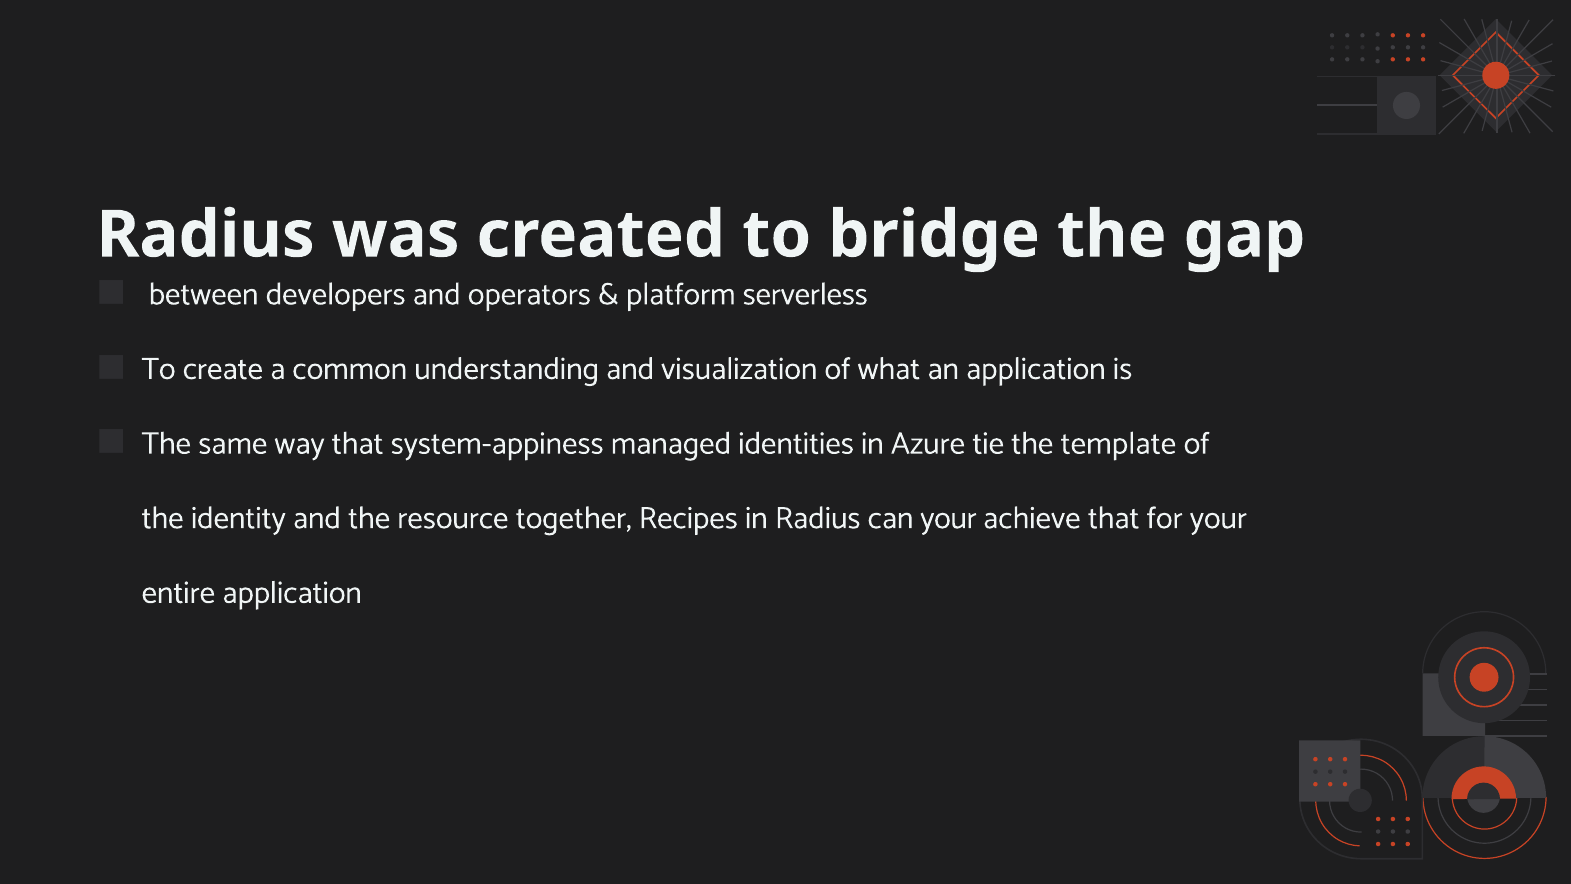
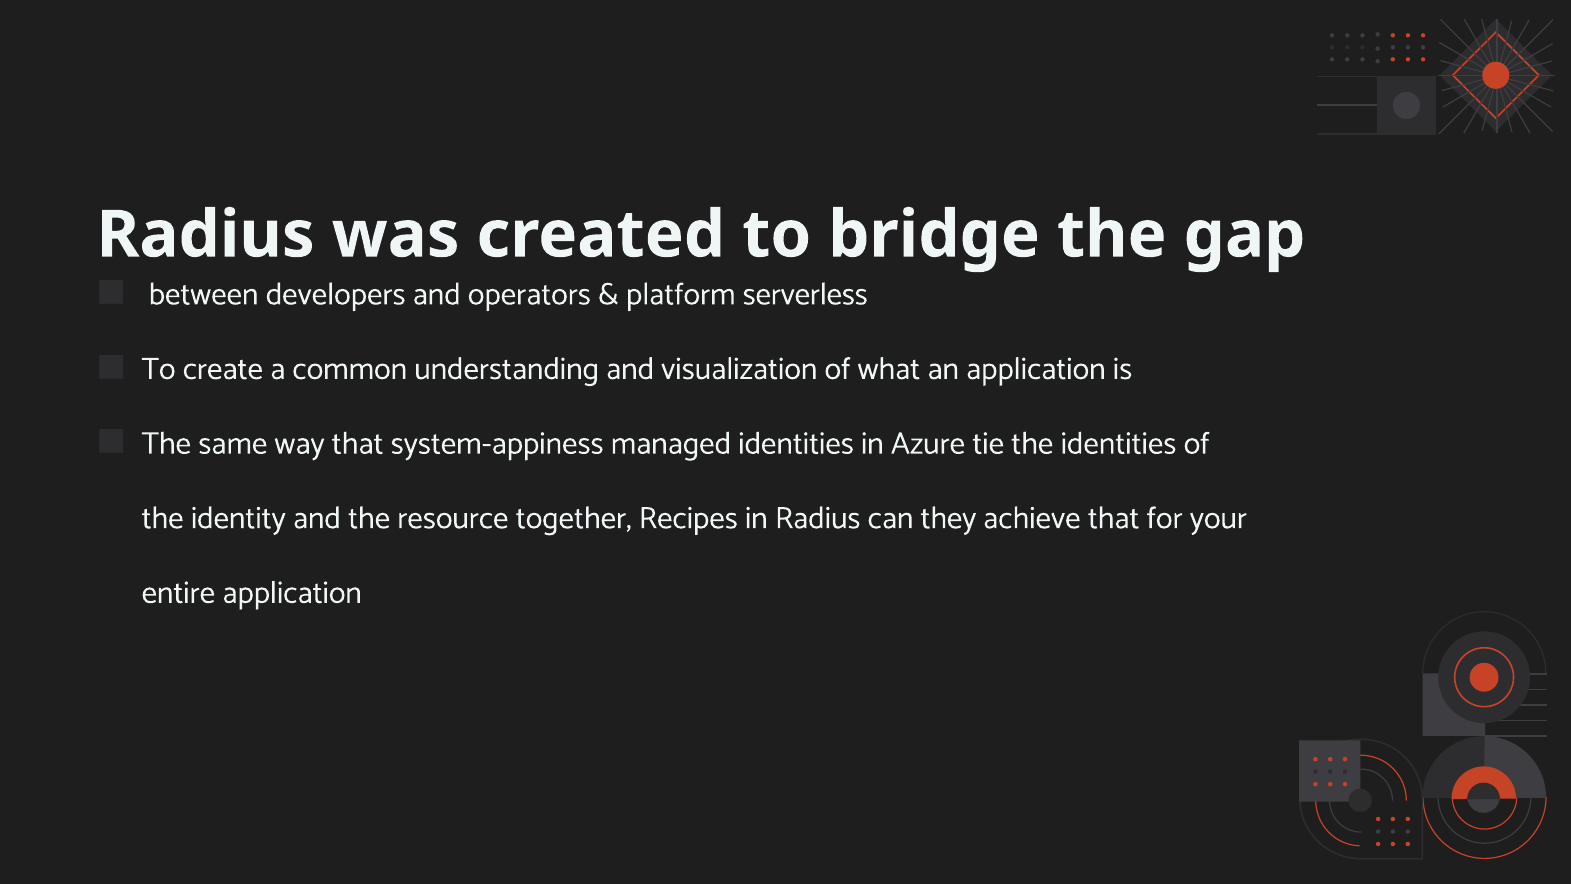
the template: template -> identities (1118, 443)
can your: your -> they (948, 518)
